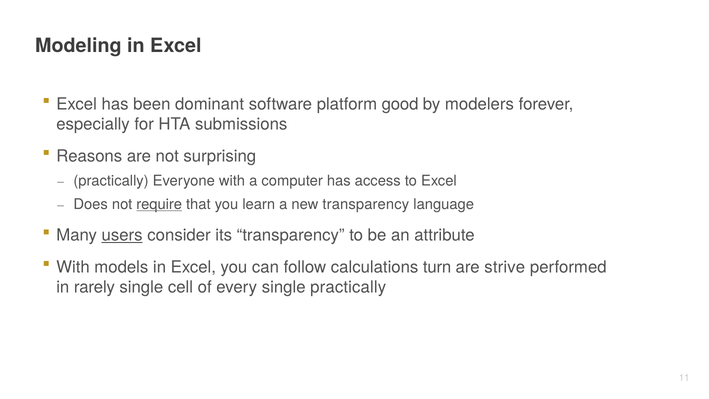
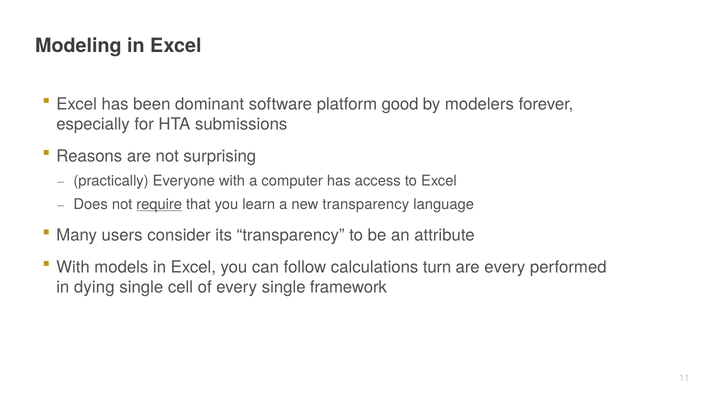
users underline: present -> none (122, 235)
are strive: strive -> every (505, 267)
rarely: rarely -> dying (94, 287)
single practically: practically -> framework (348, 287)
